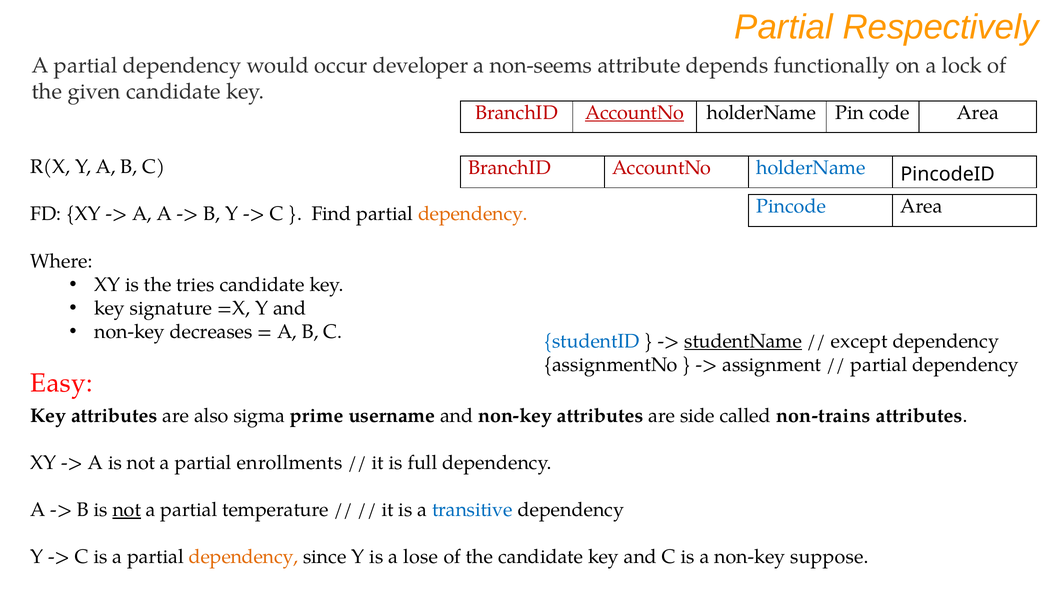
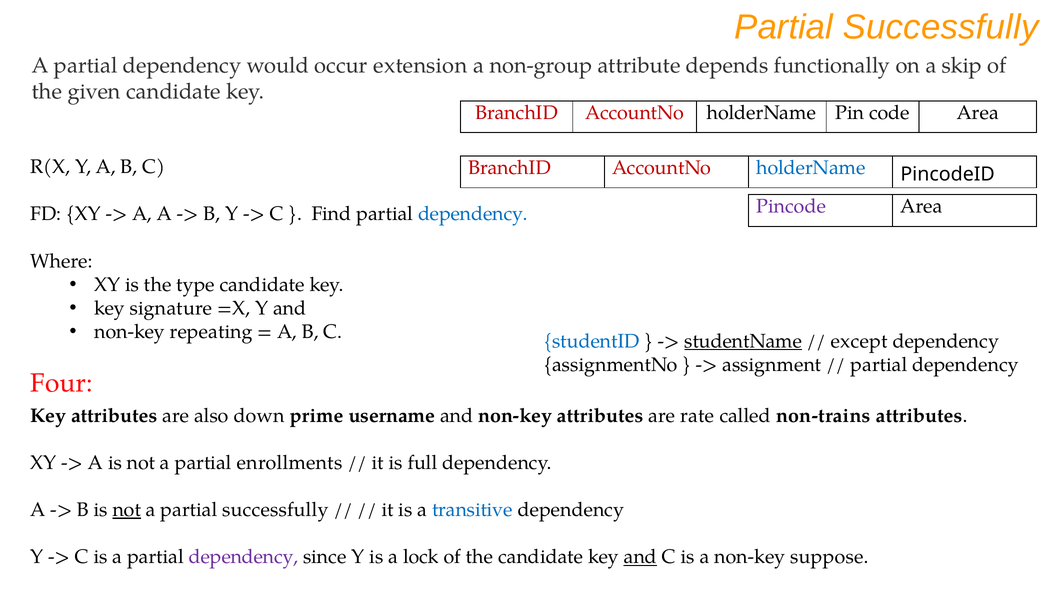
Respectively: Respectively -> Successfully (941, 27)
developer: developer -> extension (420, 66)
non-seems: non-seems -> non-group (541, 66)
lock: lock -> skip (962, 66)
AccountNo underline: present -> none (635, 113)
Pincode colour: blue -> purple (791, 206)
dependency colour: orange -> blue (473, 214)
tries: tries -> type (196, 285)
decreases: decreases -> repeating (211, 332)
Easy: Easy -> Four (61, 383)
sigma: sigma -> down (259, 416)
side: side -> rate (697, 416)
a partial temperature: temperature -> successfully (275, 510)
dependency colour: orange -> purple (244, 557)
lose: lose -> lock (421, 557)
and underline: none -> present (640, 557)
